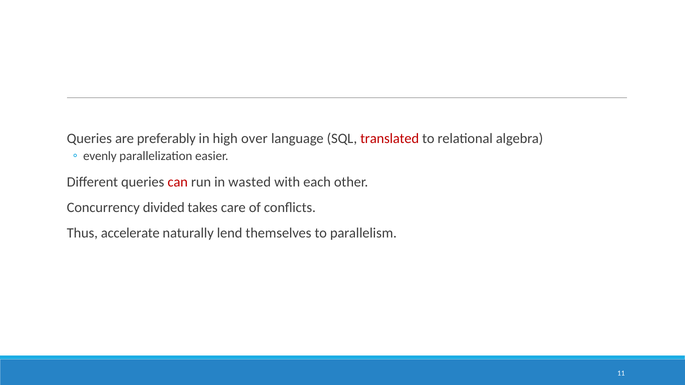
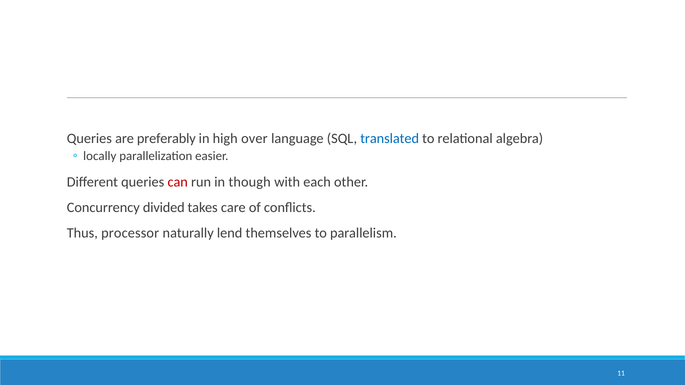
translated colour: red -> blue (390, 139)
evenly: evenly -> locally (100, 156)
wasted: wasted -> though (250, 182)
accelerate: accelerate -> processor (130, 233)
